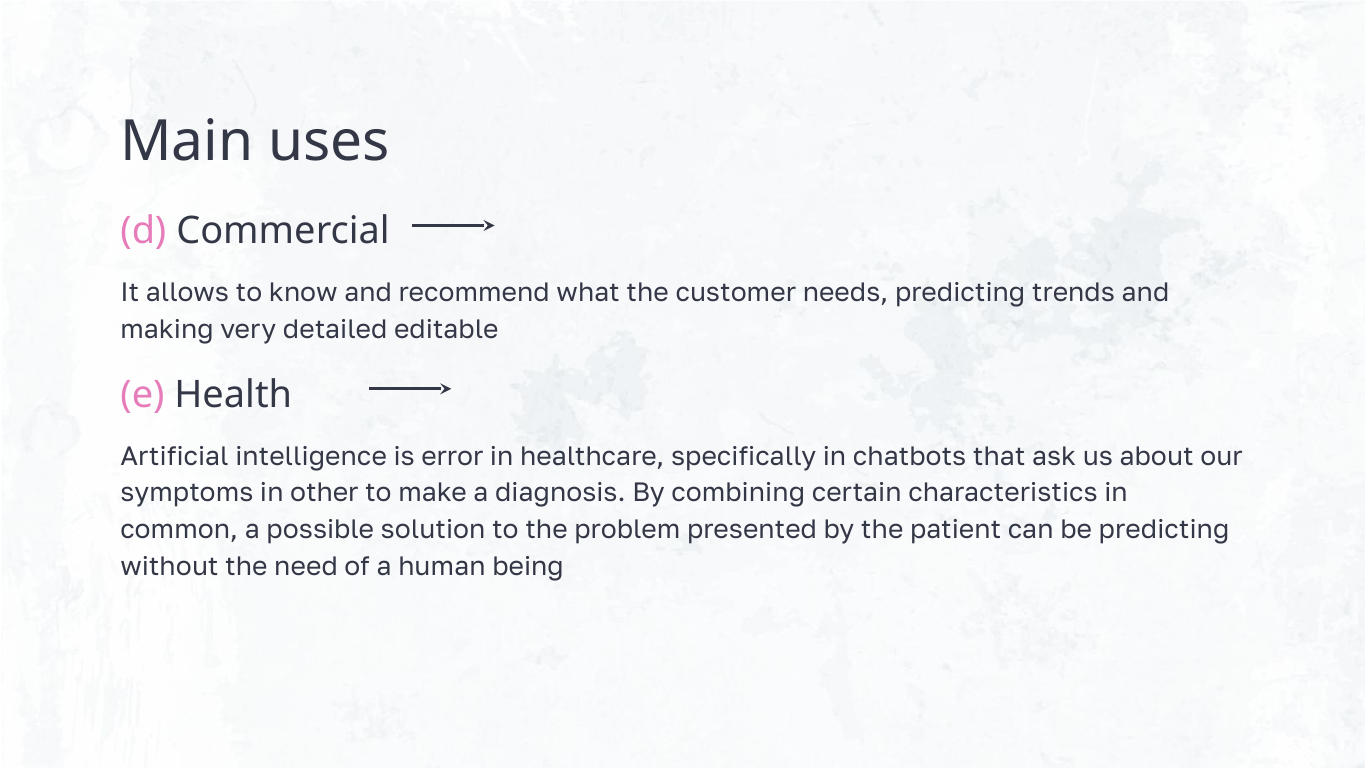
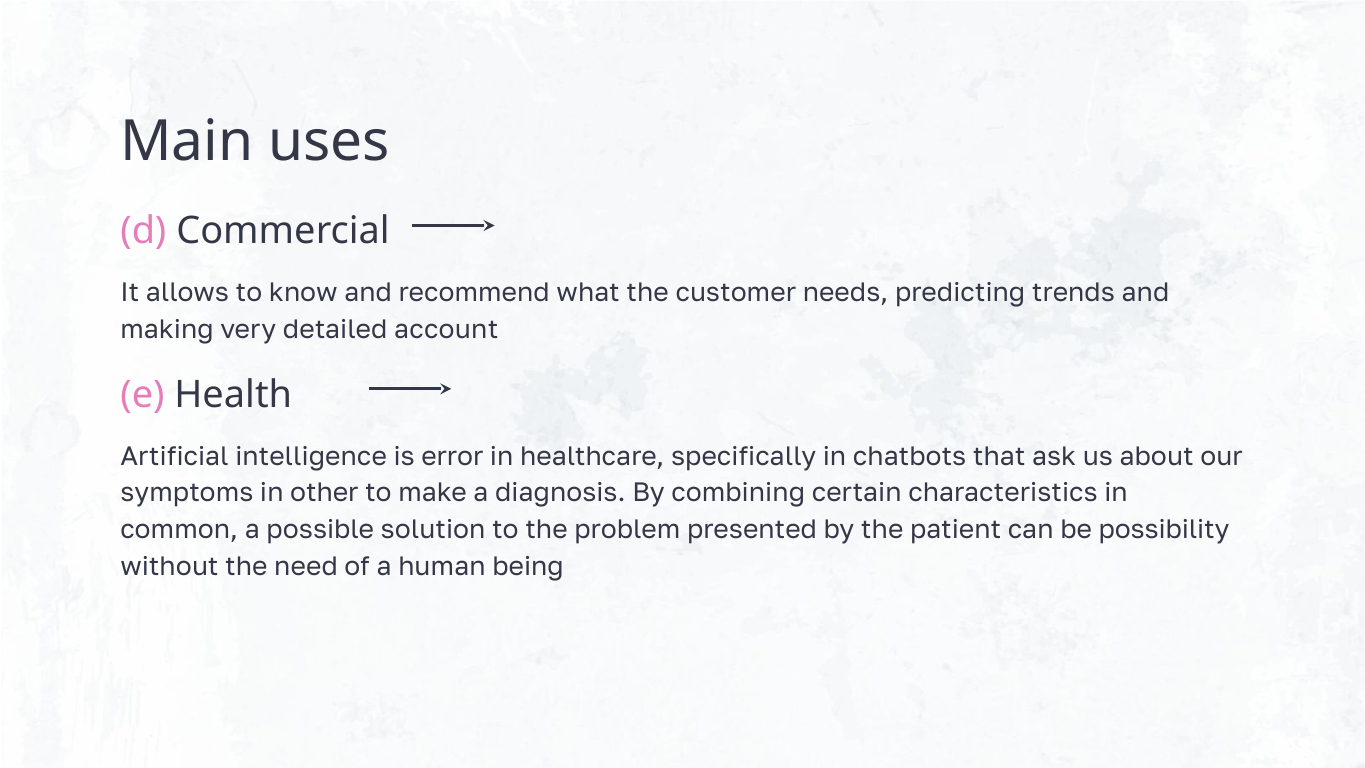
editable: editable -> account (446, 330)
be predicting: predicting -> possibility (1164, 530)
